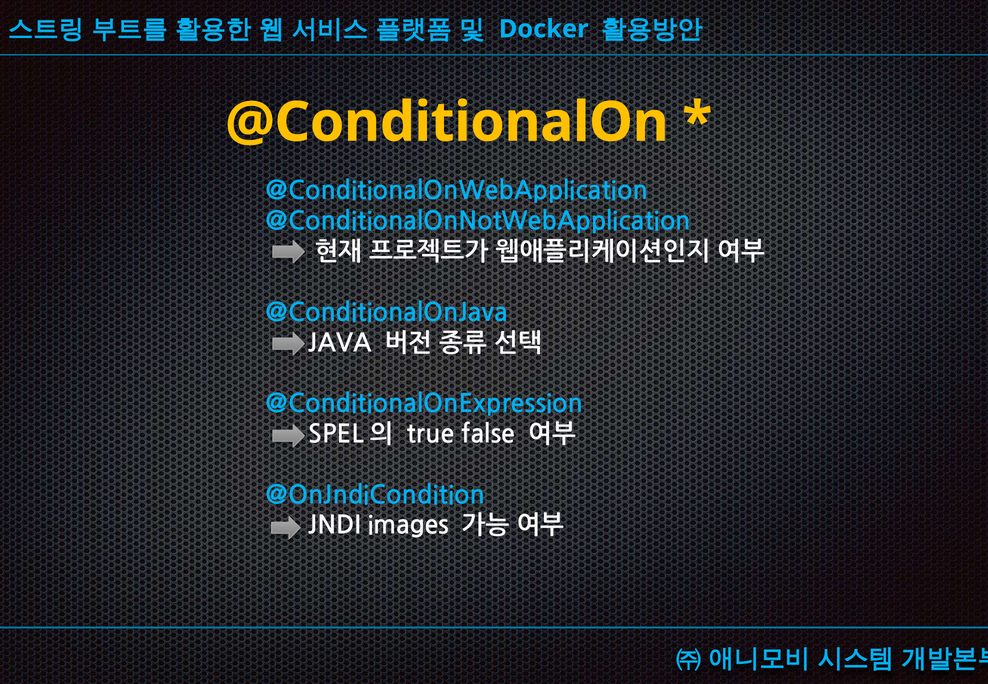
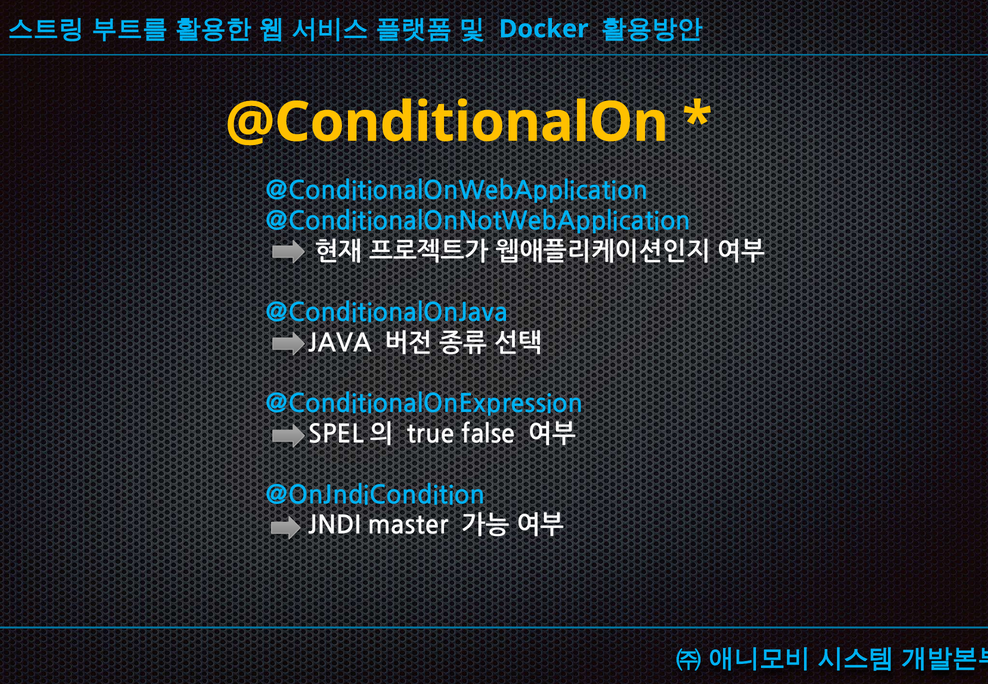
images: images -> master (408, 526)
